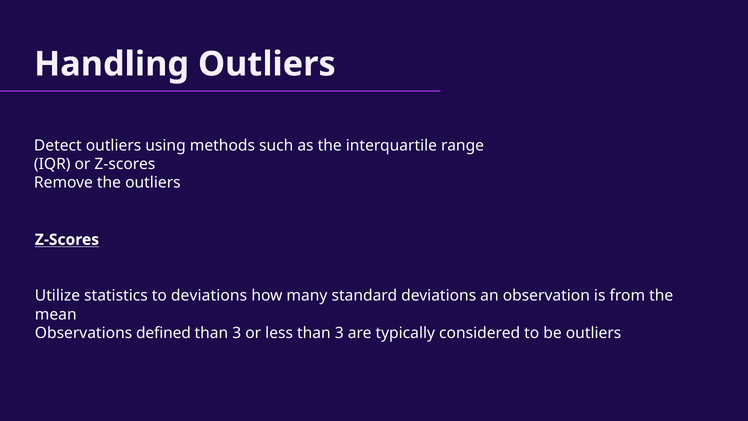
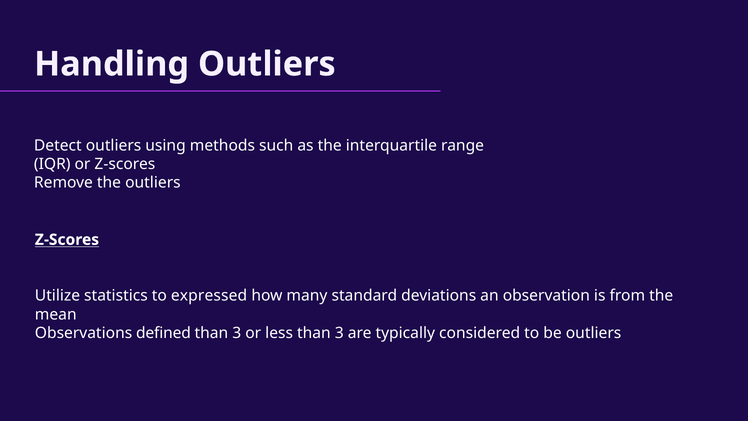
to deviations: deviations -> expressed (209, 296)
